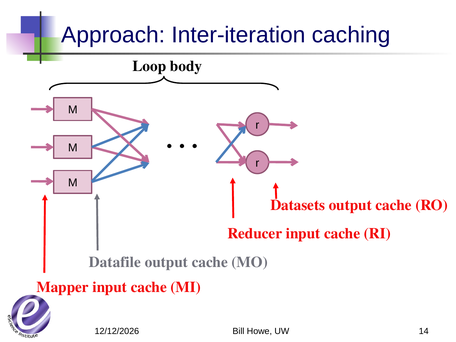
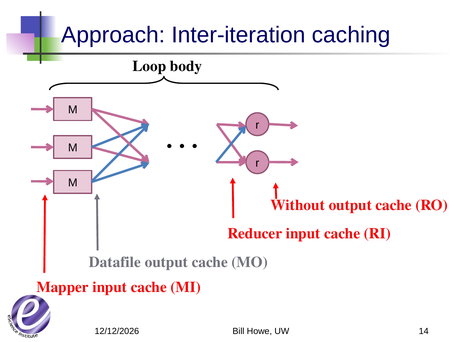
Datasets: Datasets -> Without (298, 205)
